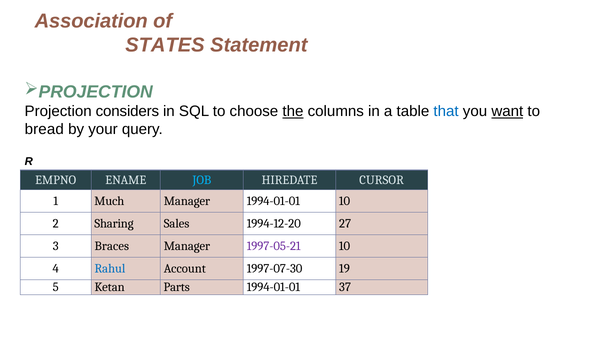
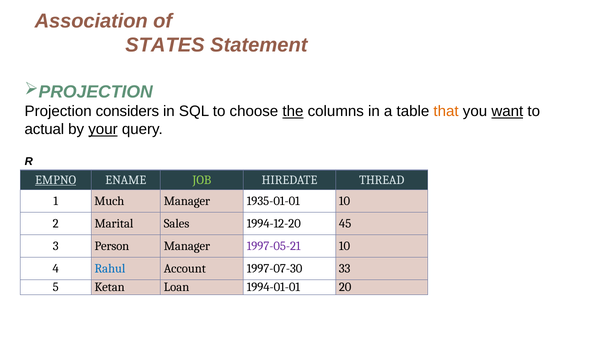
that colour: blue -> orange (446, 111)
bread: bread -> actual (44, 129)
your underline: none -> present (103, 129)
EMPNO underline: none -> present (56, 180)
JOB colour: light blue -> light green (202, 180)
CURSOR: CURSOR -> THREAD (382, 180)
Manager 1994-01-01: 1994-01-01 -> 1935-01-01 (273, 201)
Sharing: Sharing -> Marital (114, 223)
27: 27 -> 45 (345, 223)
Braces: Braces -> Person (112, 246)
19: 19 -> 33 (345, 268)
Parts: Parts -> Loan (177, 287)
37: 37 -> 20 (345, 287)
